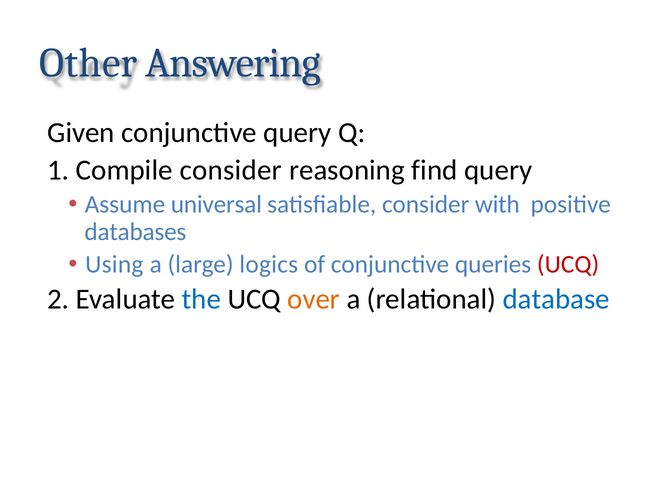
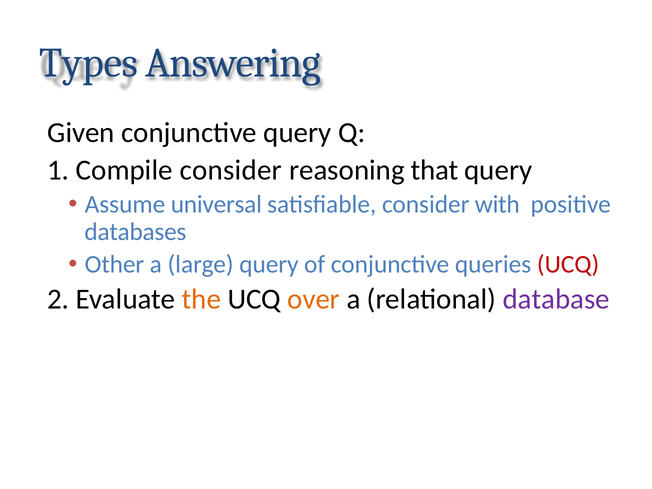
Other: Other -> Types (89, 63)
find: find -> that (435, 170)
Using: Using -> Other (114, 264)
large logics: logics -> query (269, 264)
the colour: blue -> orange (201, 299)
database colour: blue -> purple (556, 299)
